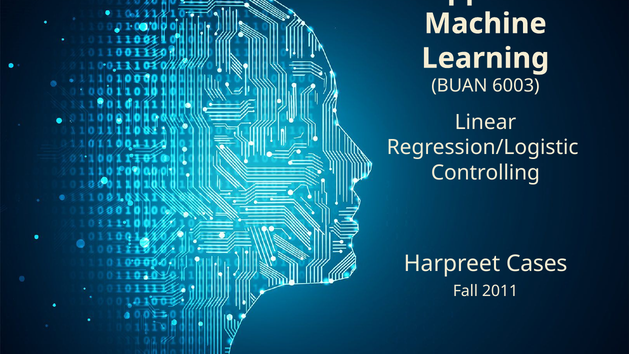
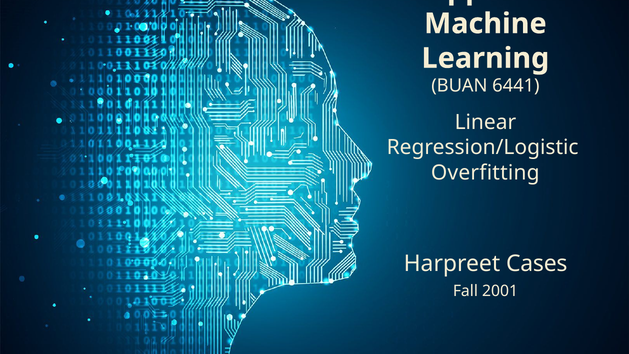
6003: 6003 -> 6441 (516, 86)
Controlling: Controlling -> Overfitting (485, 173)
2011: 2011 -> 2001 (500, 291)
